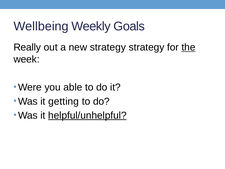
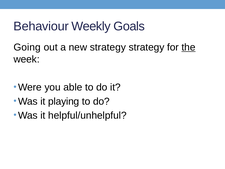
Wellbeing: Wellbeing -> Behaviour (41, 26)
Really: Really -> Going (27, 47)
getting: getting -> playing (64, 101)
helpful/unhelpful underline: present -> none (87, 115)
